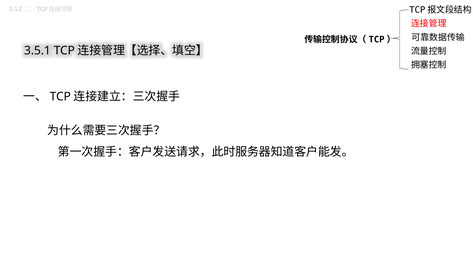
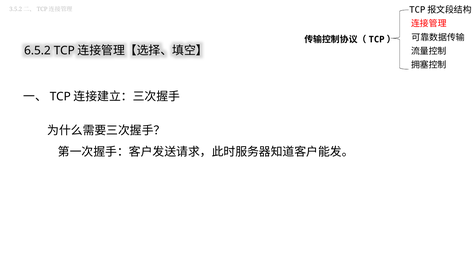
3.5.1: 3.5.1 -> 6.5.2 (37, 50)
